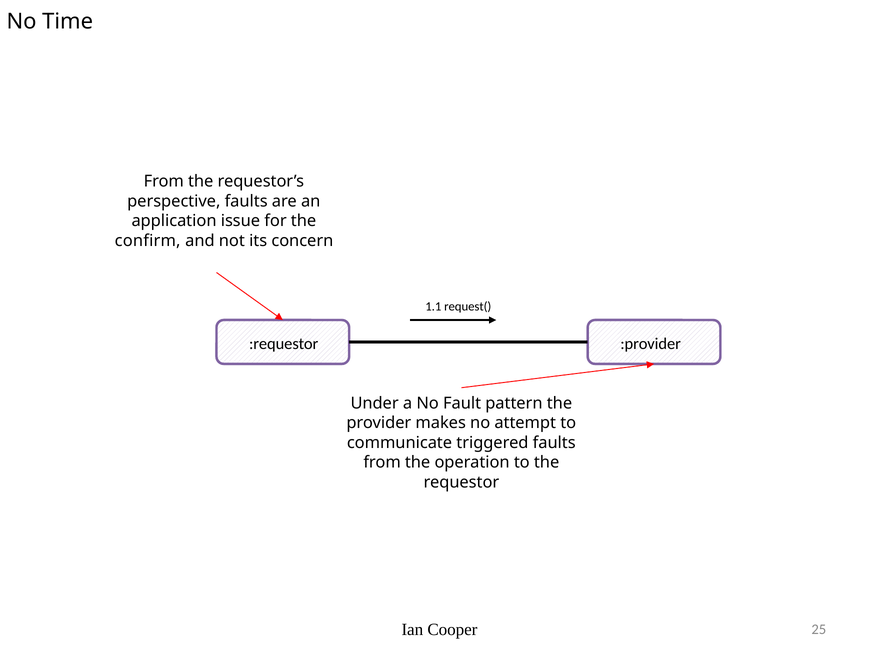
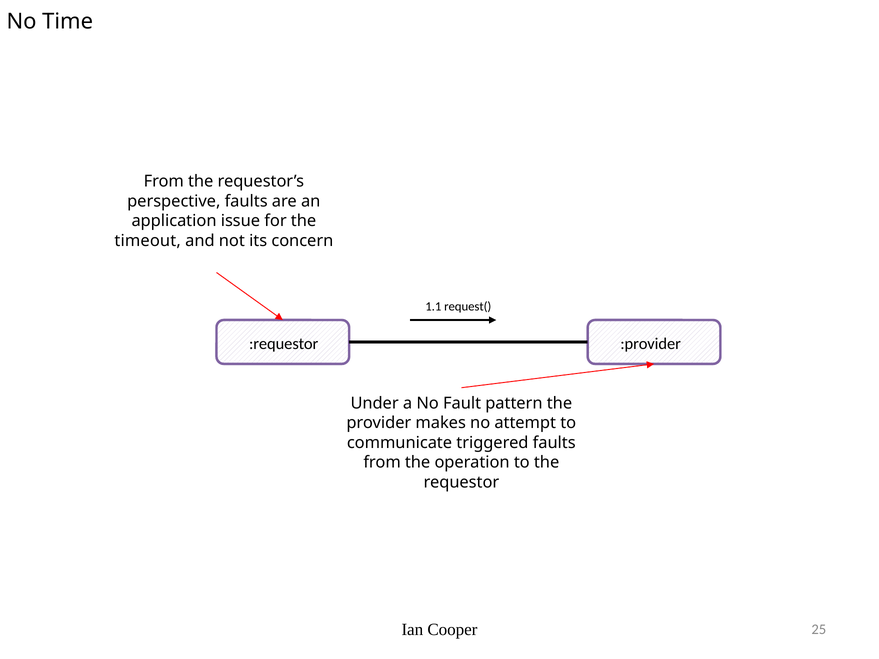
confirm: confirm -> timeout (148, 241)
